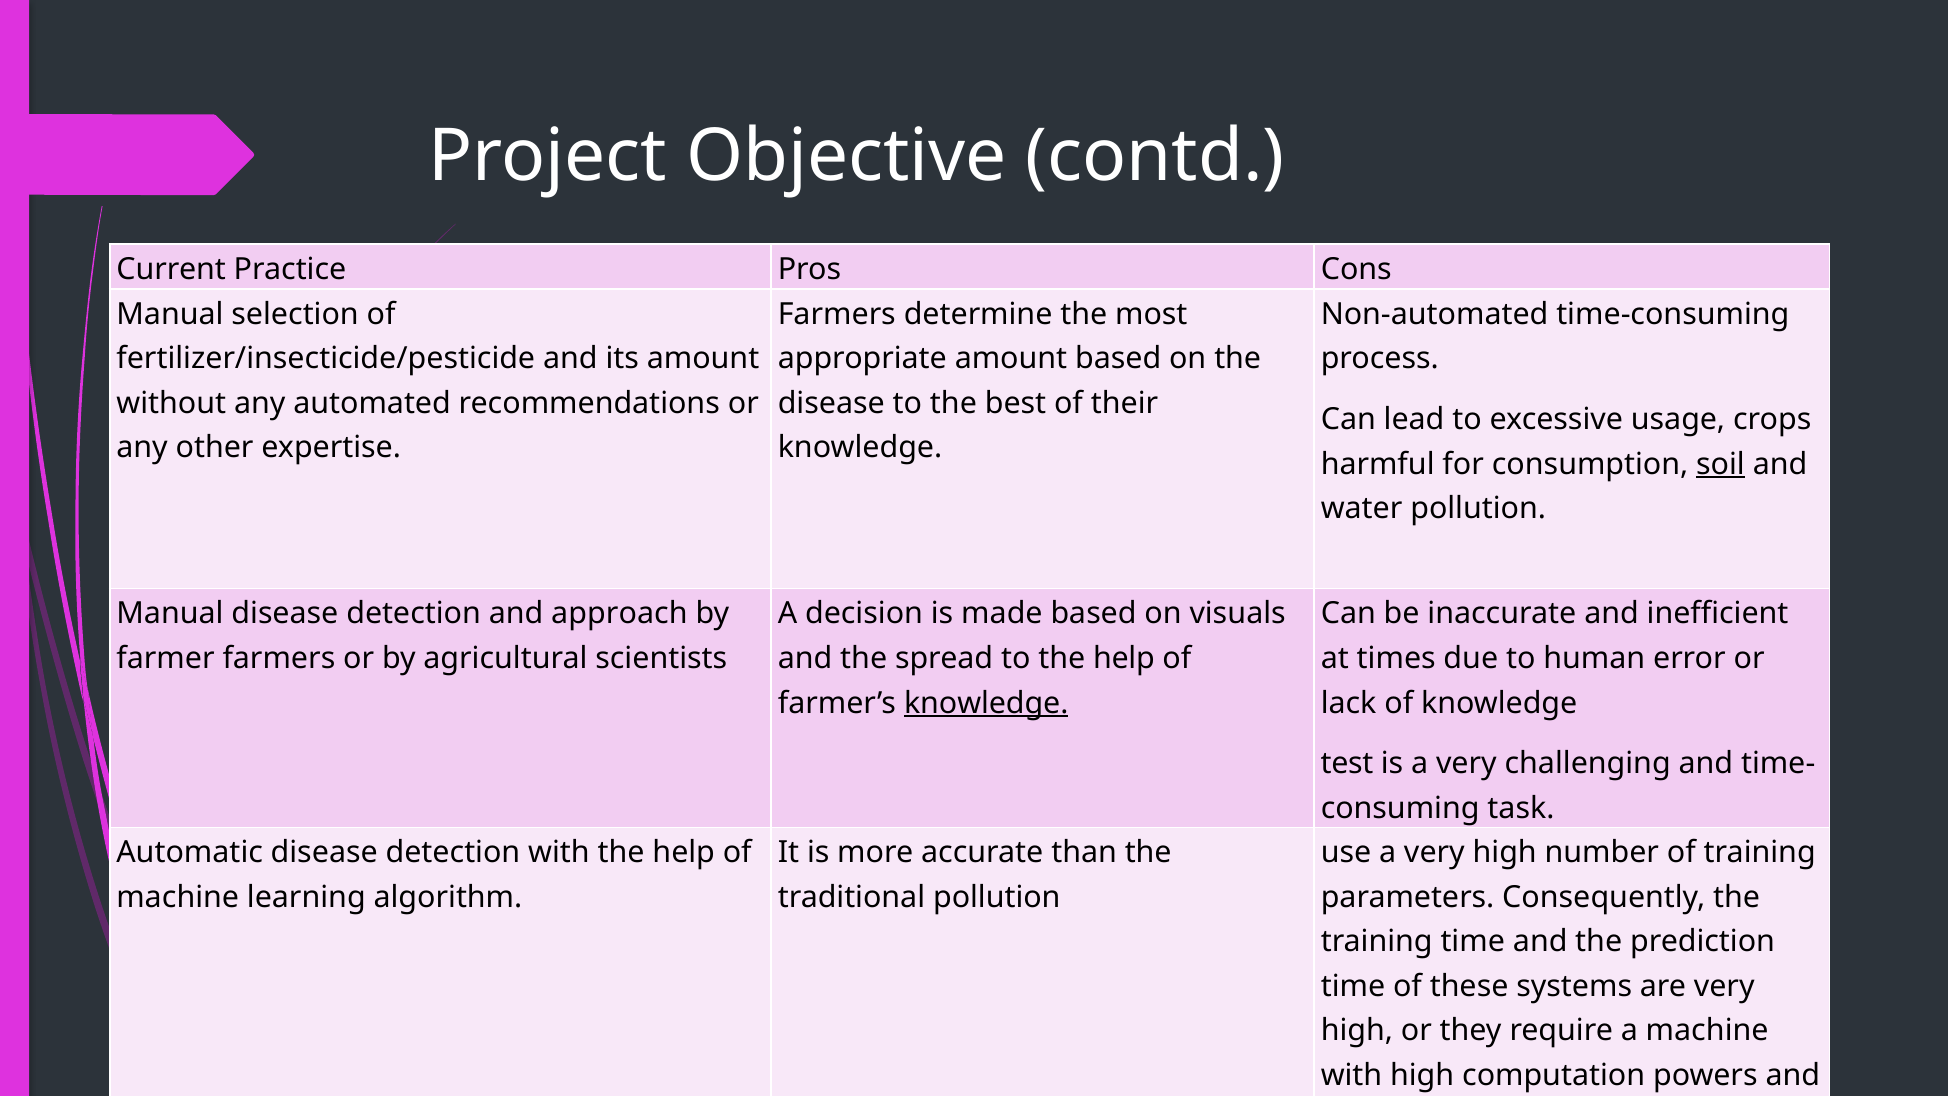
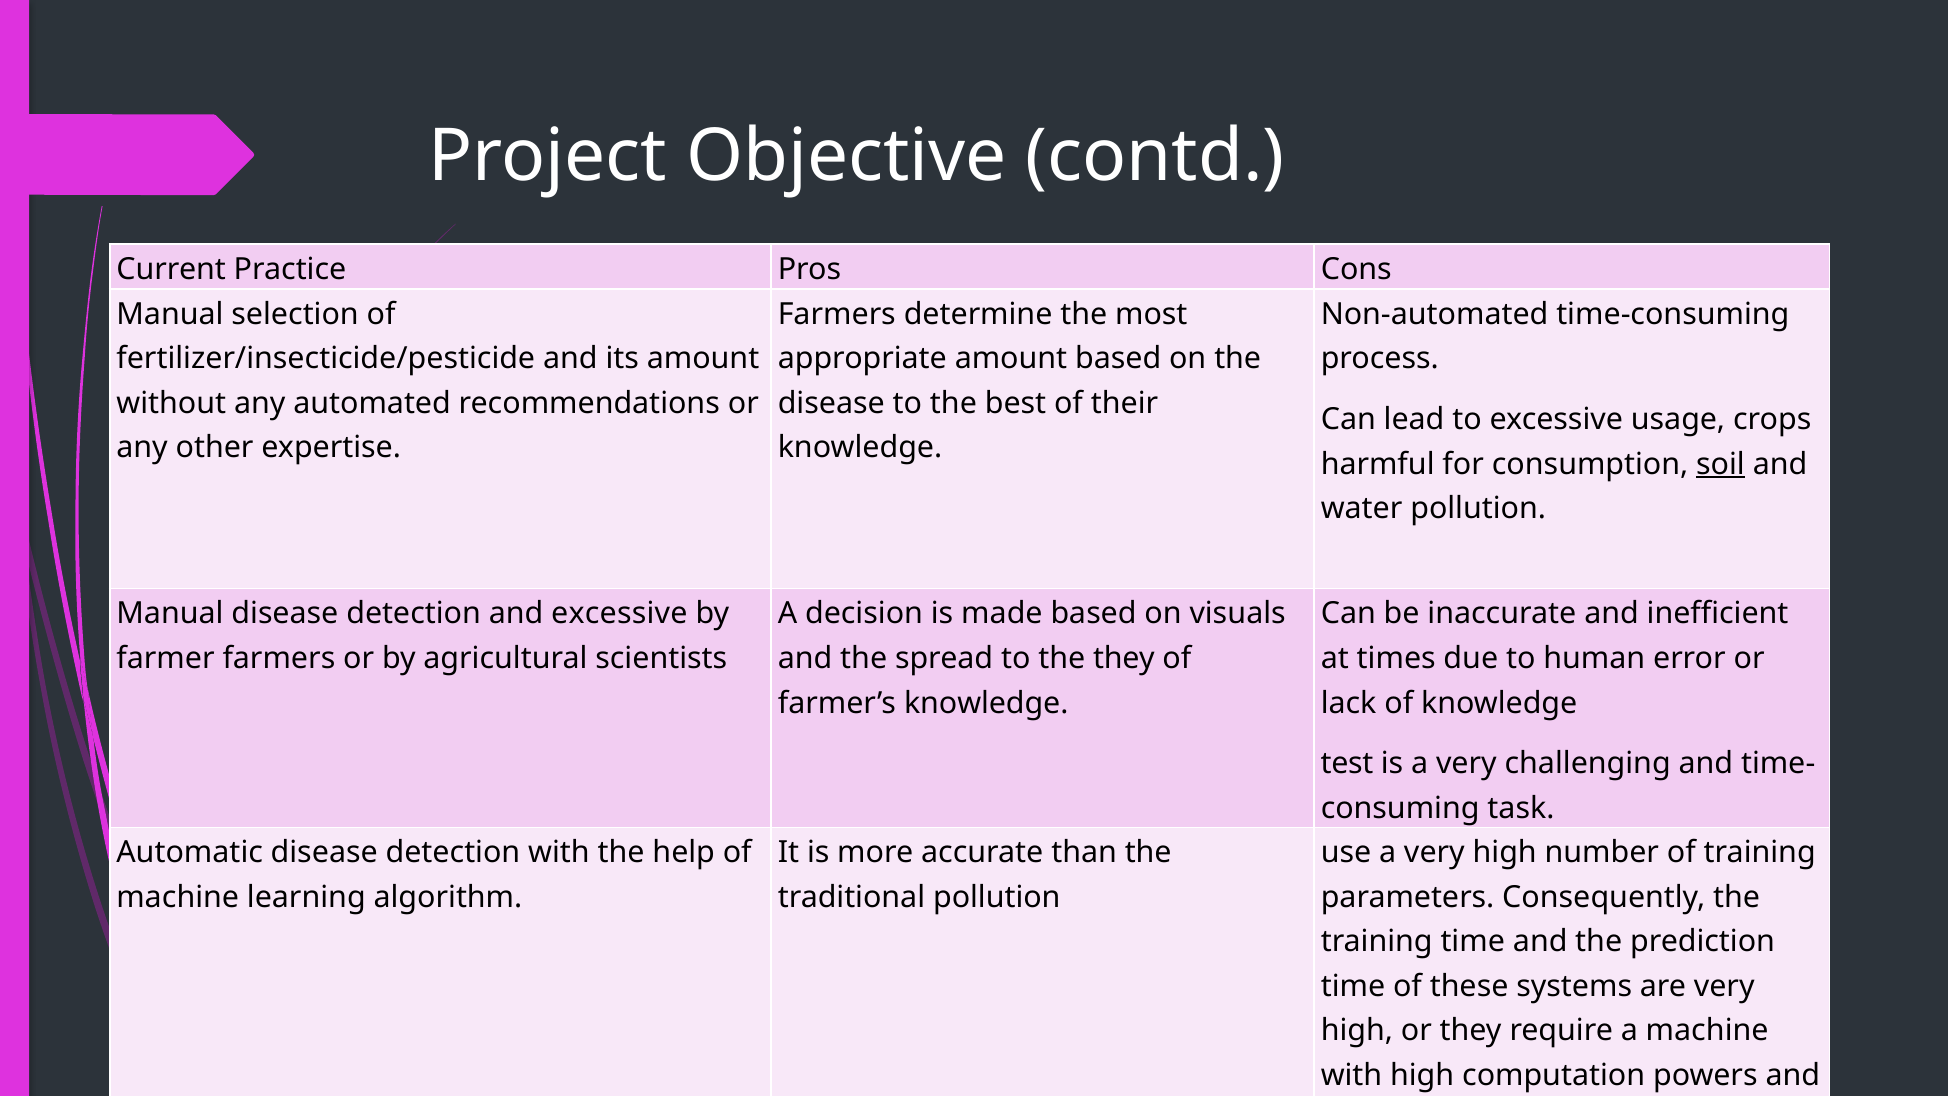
and approach: approach -> excessive (619, 614)
to the help: help -> they (1124, 658)
knowledge underline: present -> none (986, 703)
